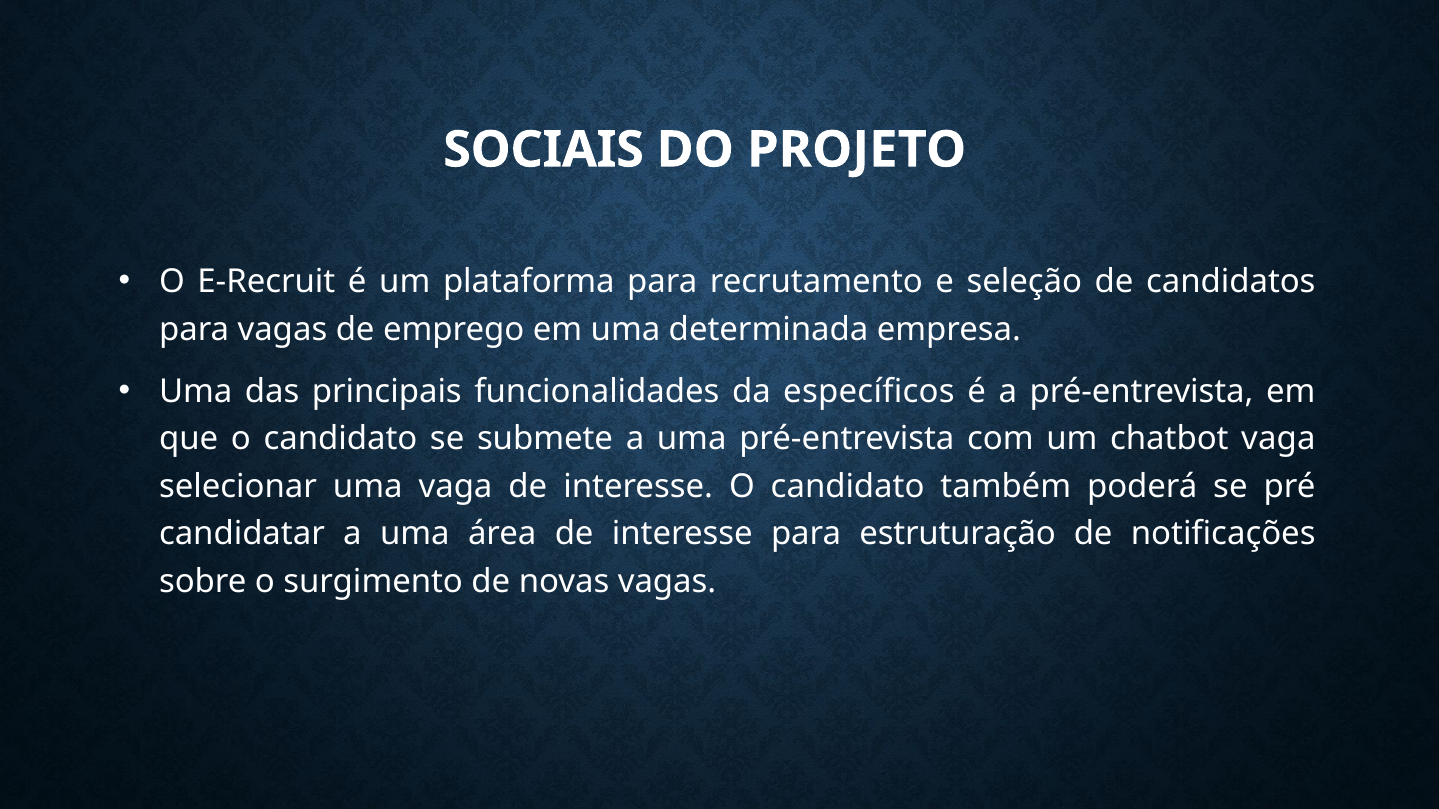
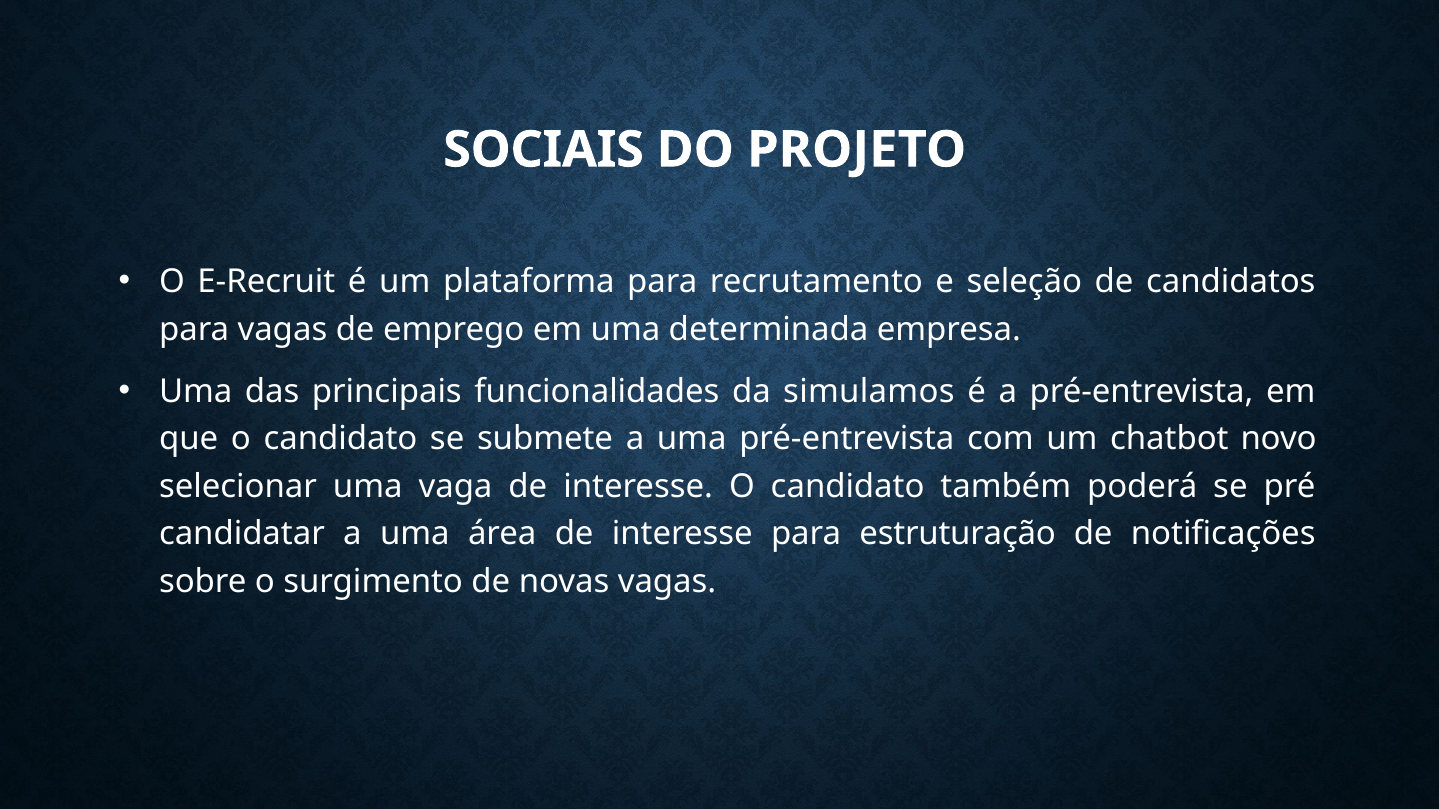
específicos: específicos -> simulamos (869, 392)
chatbot vaga: vaga -> novo (1279, 439)
